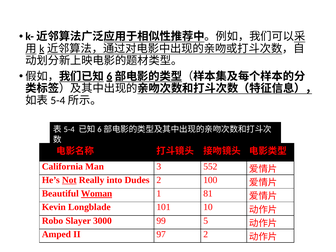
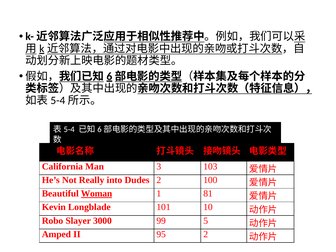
552: 552 -> 103 (210, 166)
Not underline: present -> none (69, 180)
97: 97 -> 95 (161, 234)
